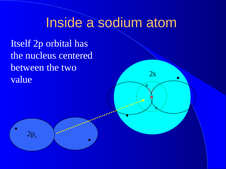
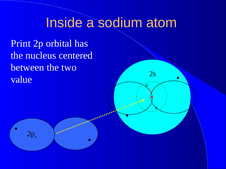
Itself: Itself -> Print (21, 44)
